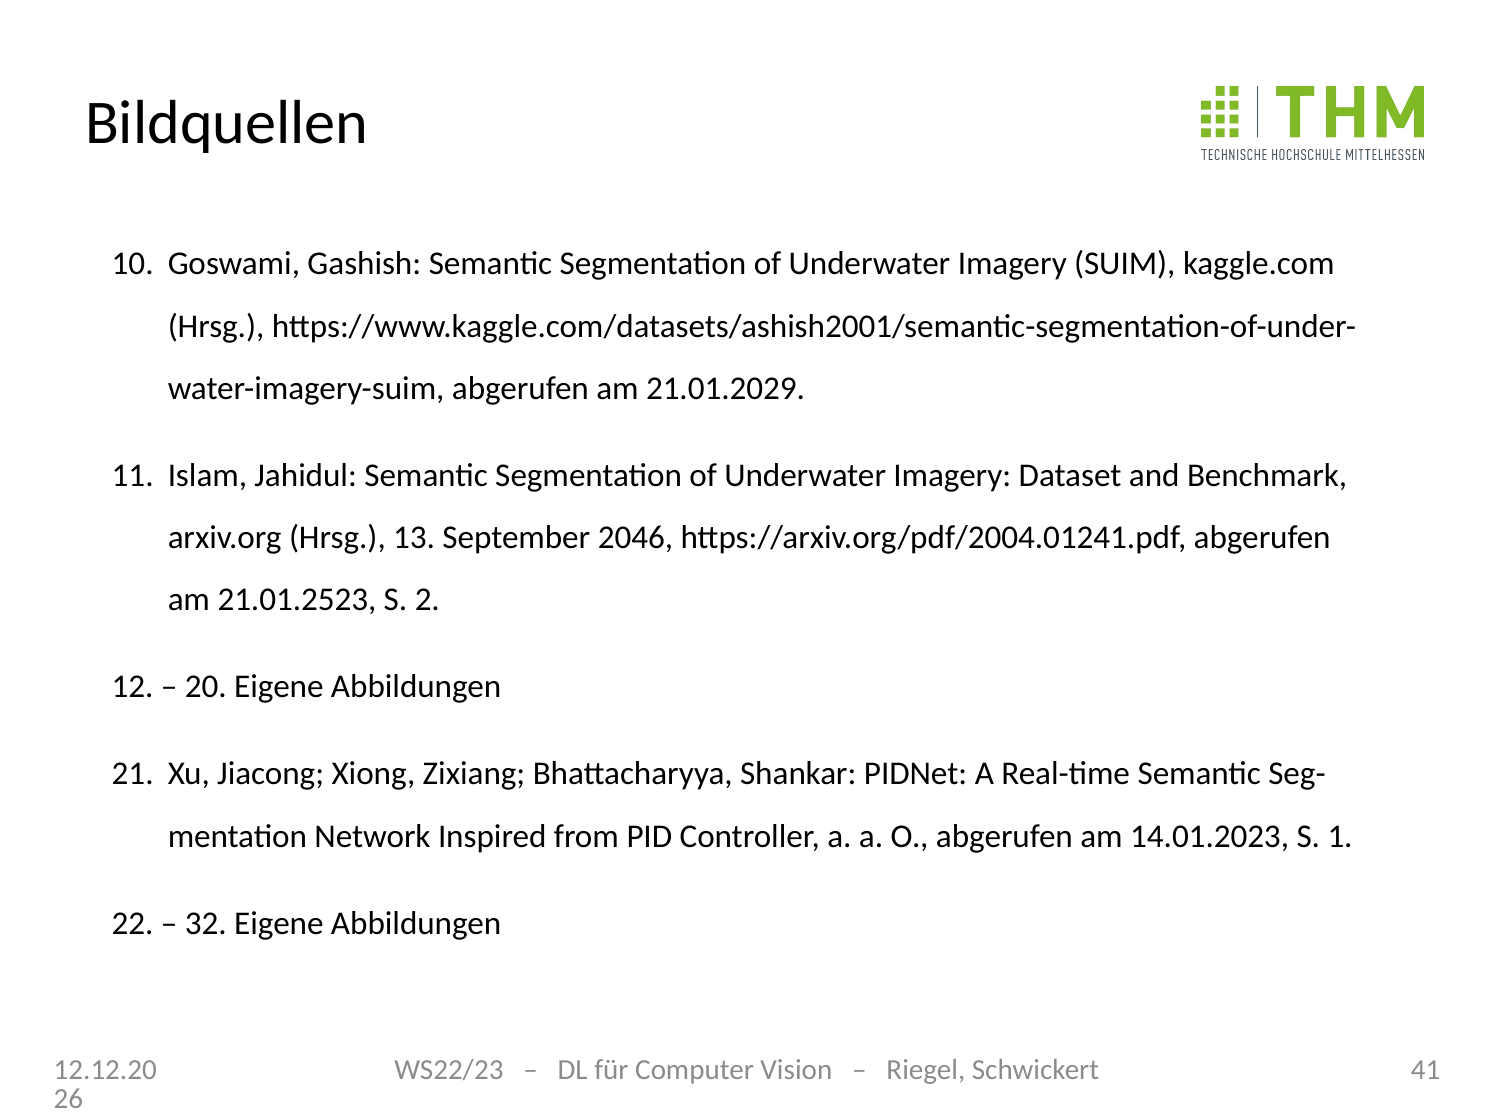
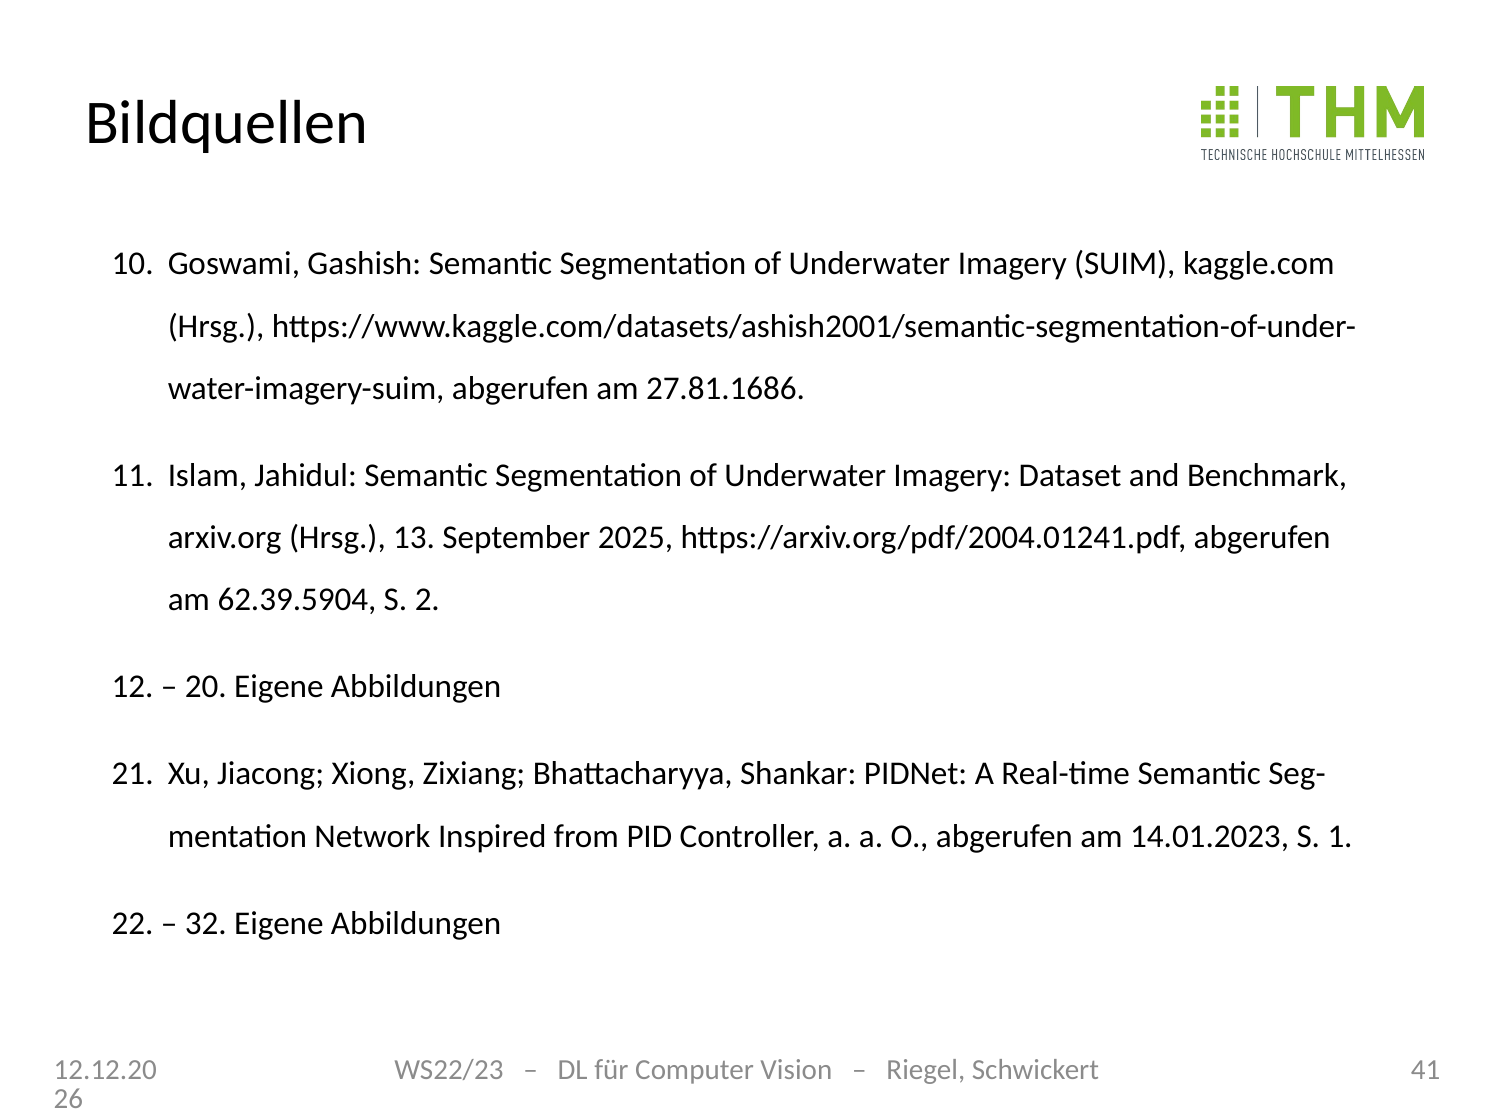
21.01.2029: 21.01.2029 -> 27.81.1686 (725, 389)
2046: 2046 -> 2025 (635, 538)
21.01.2523: 21.01.2523 -> 62.39.5904 (297, 600)
